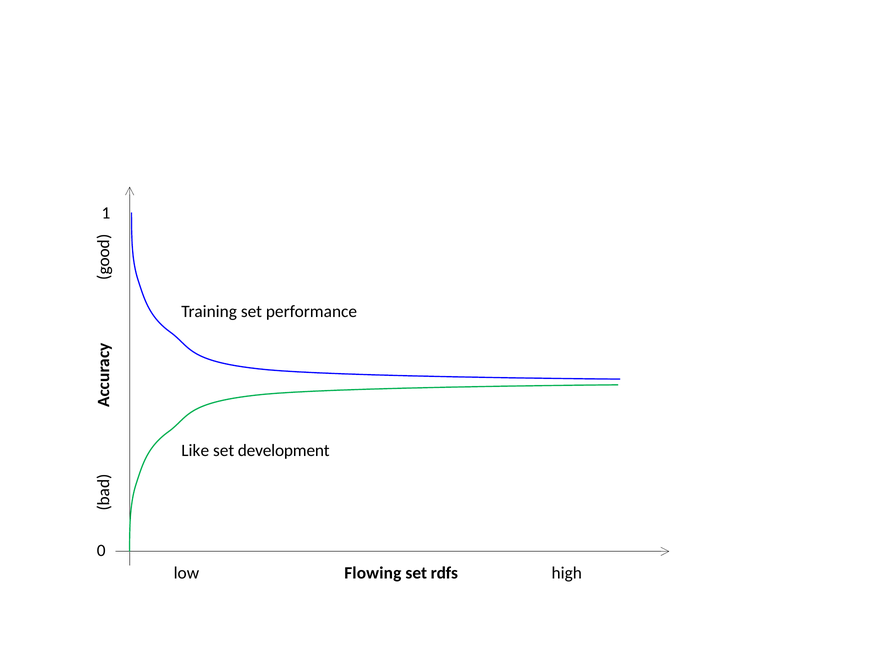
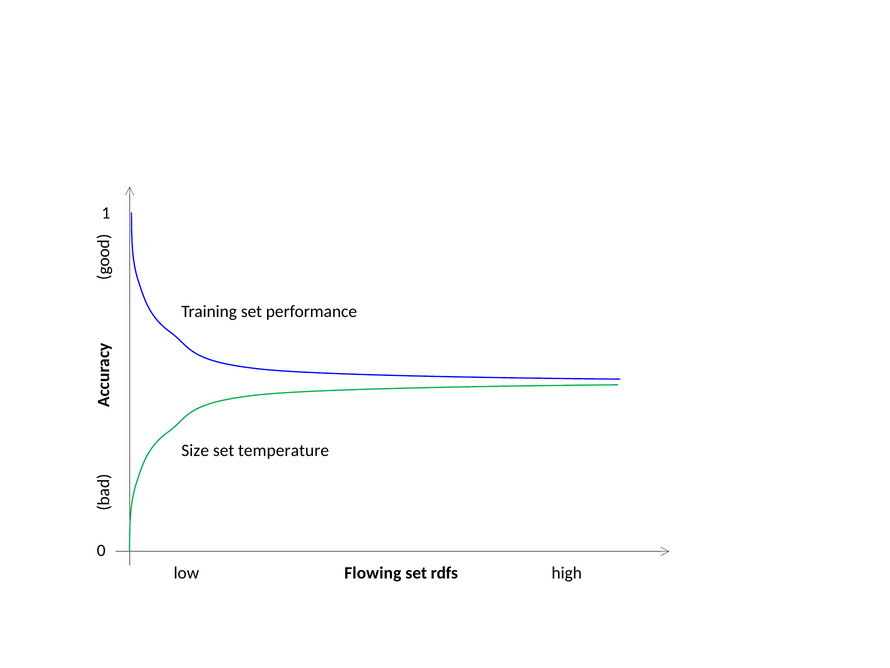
Like: Like -> Size (195, 450)
development: development -> temperature (284, 450)
